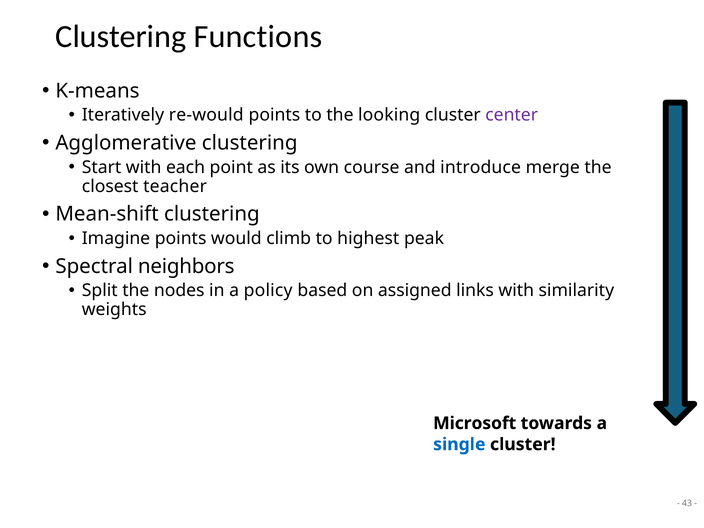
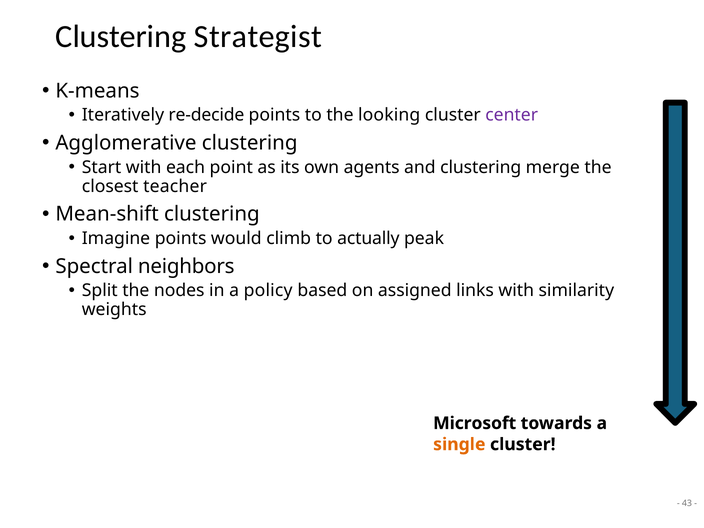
Functions: Functions -> Strategist (258, 37)
re-would: re-would -> re-decide (206, 115)
course: course -> agents (372, 167)
and introduce: introduce -> clustering (481, 167)
highest: highest -> actually (368, 238)
single colour: blue -> orange (459, 444)
